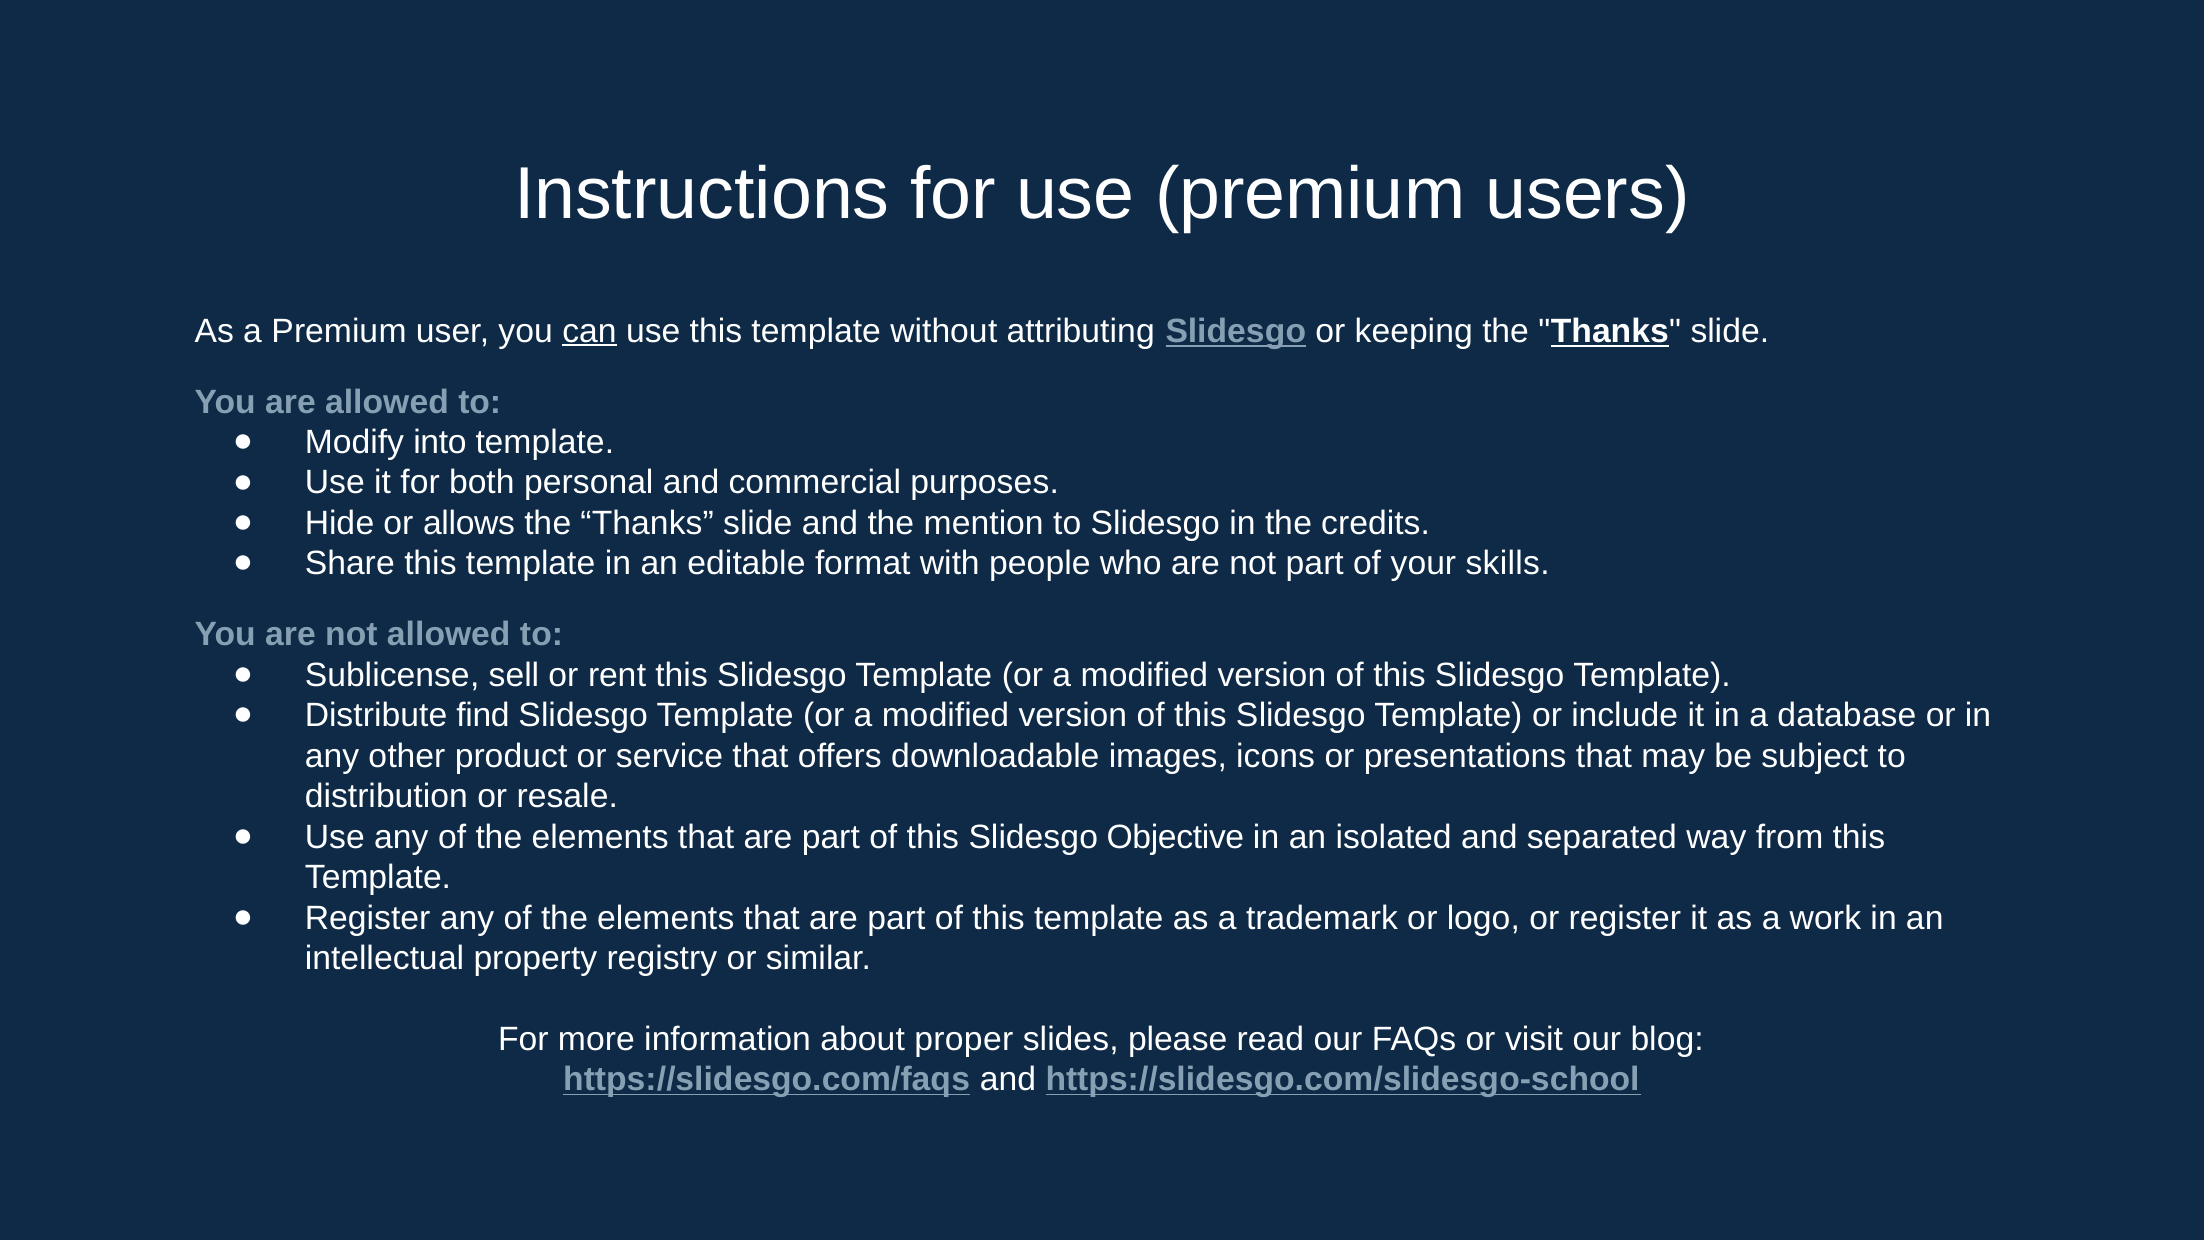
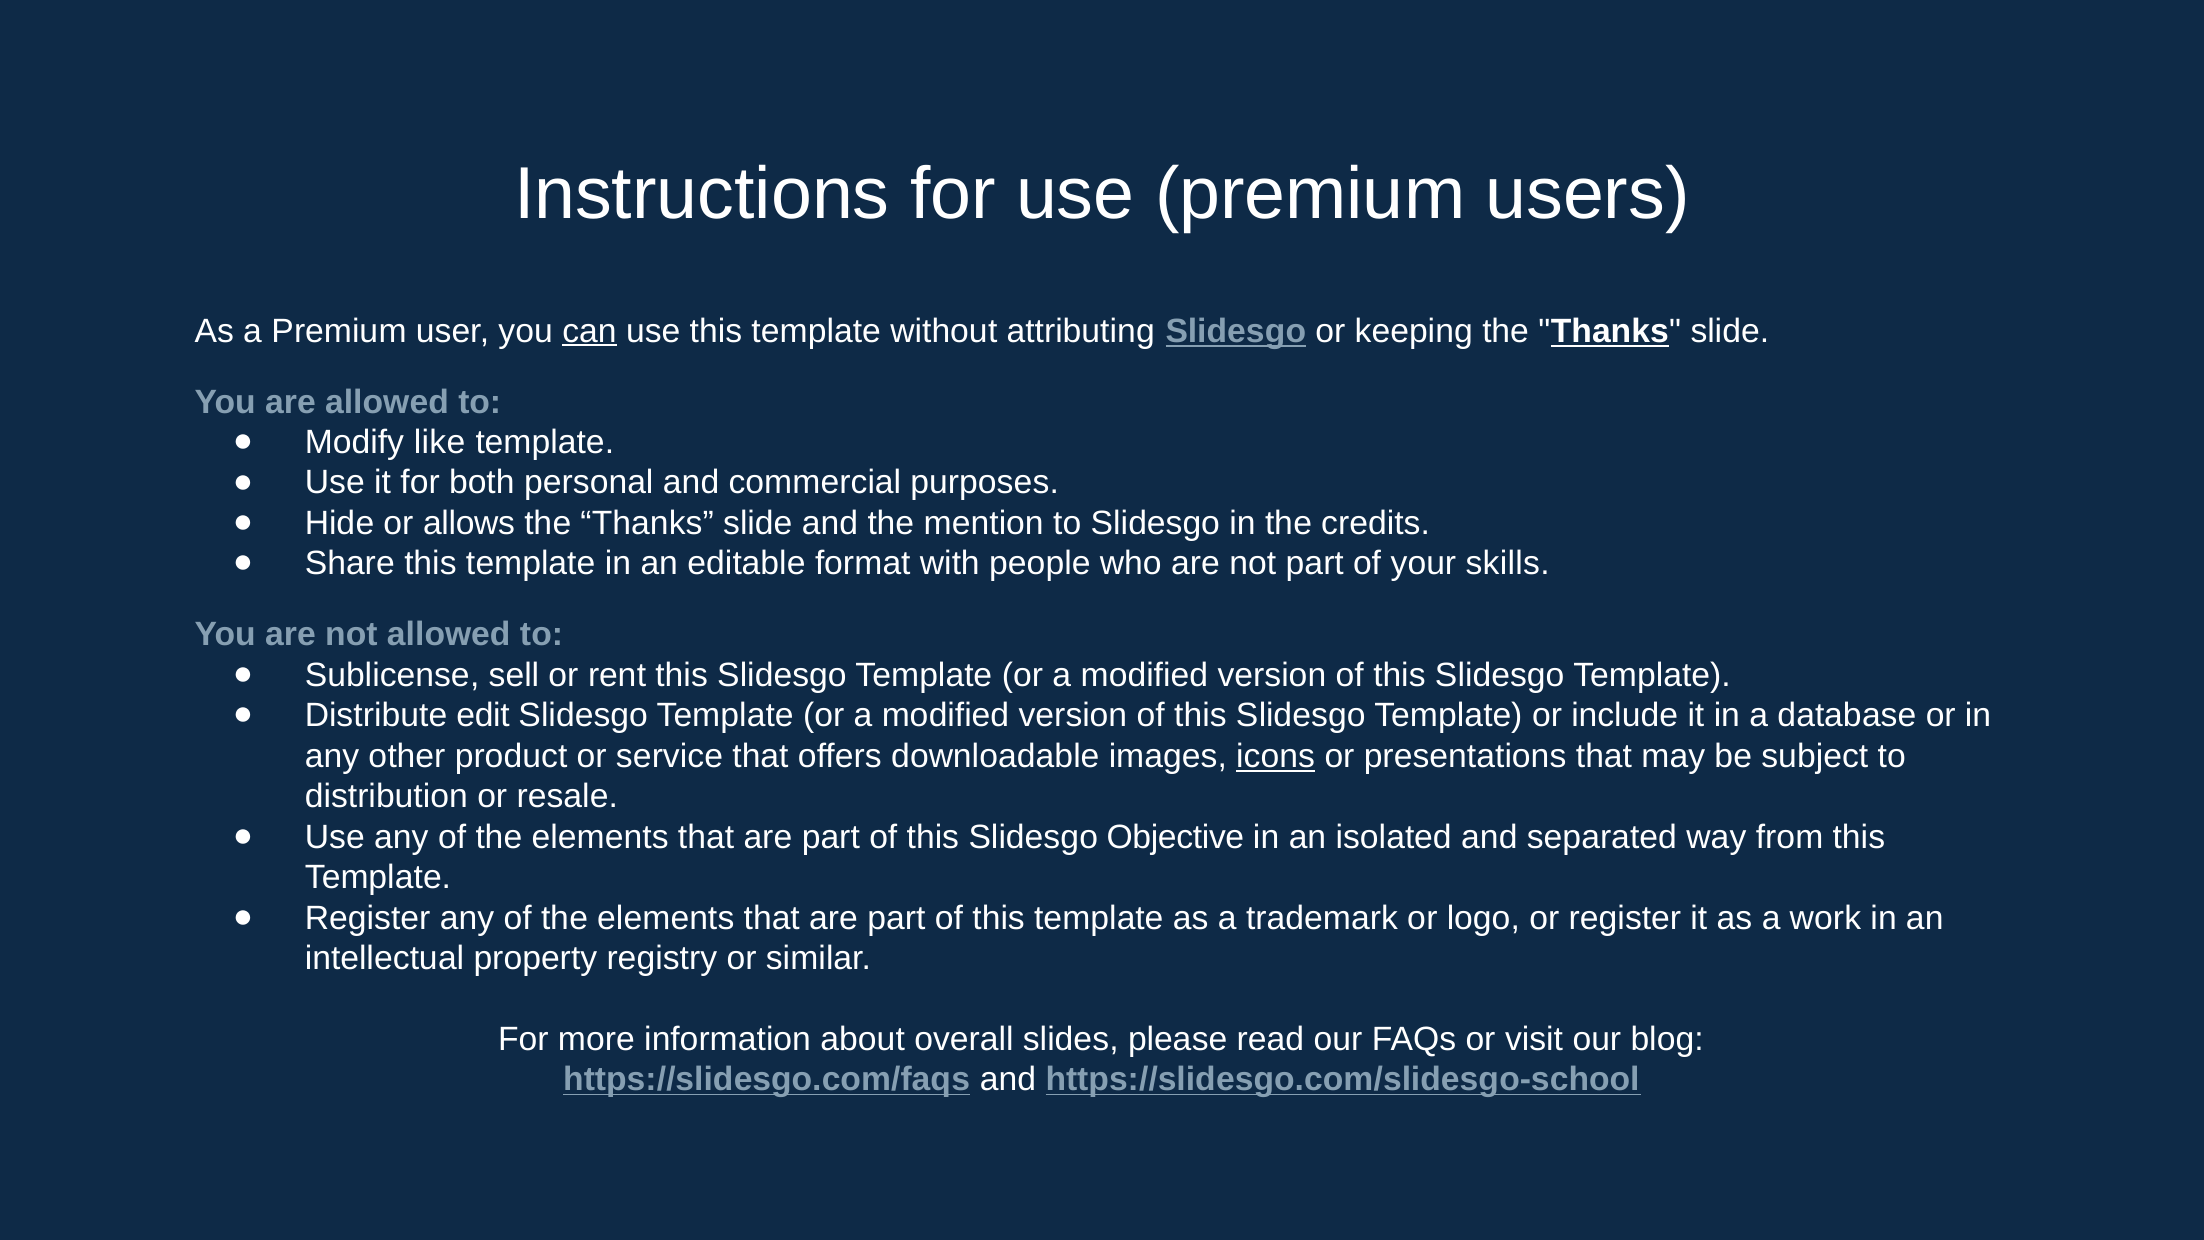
into: into -> like (440, 442)
find: find -> edit (483, 716)
icons underline: none -> present (1276, 756)
proper: proper -> overall (964, 1039)
